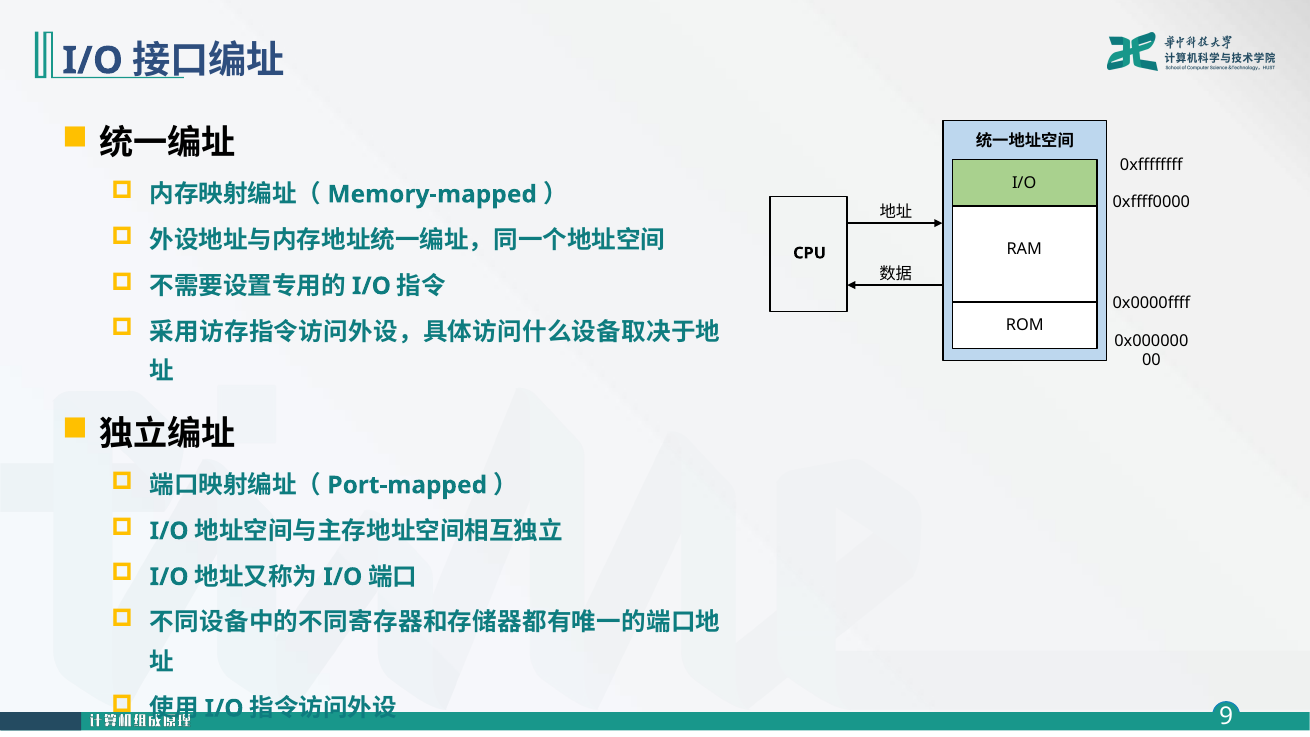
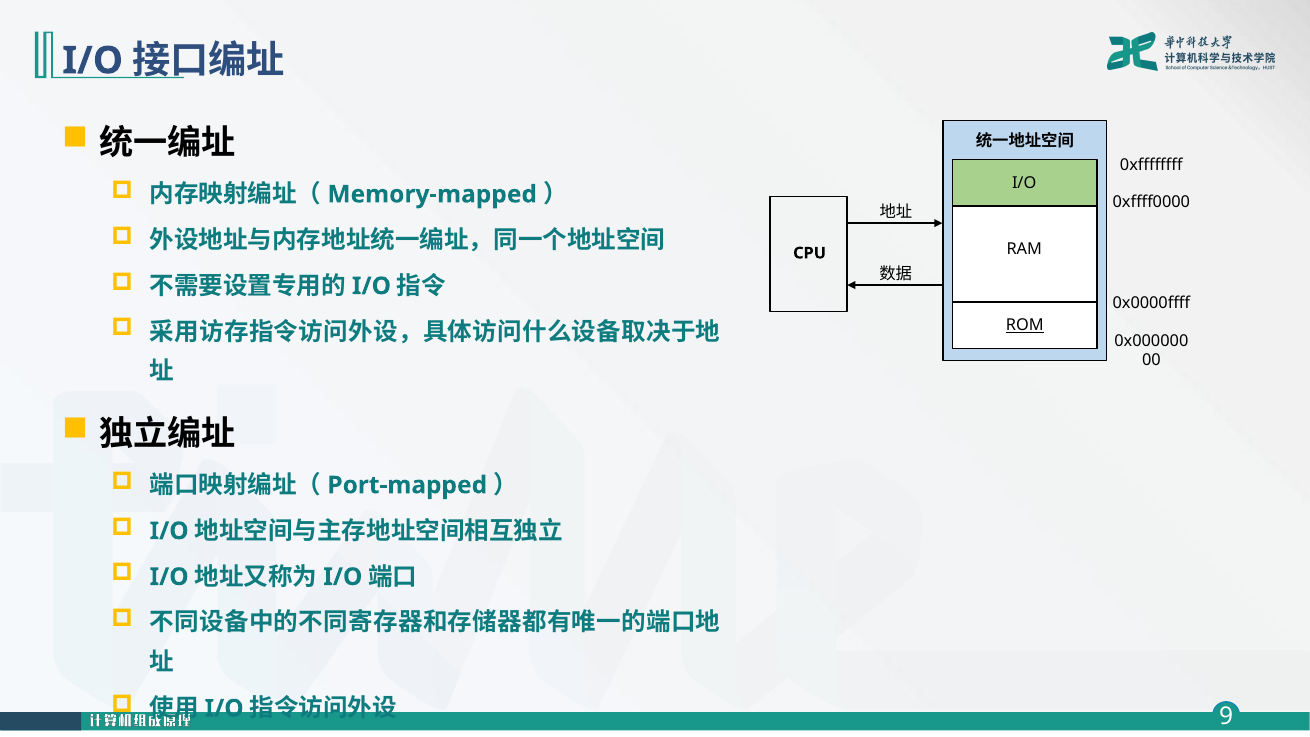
ROM underline: none -> present (1025, 325)
